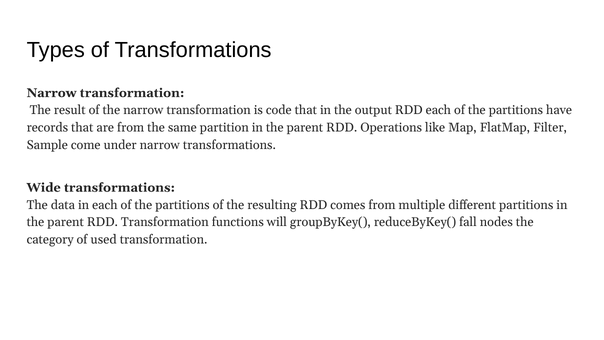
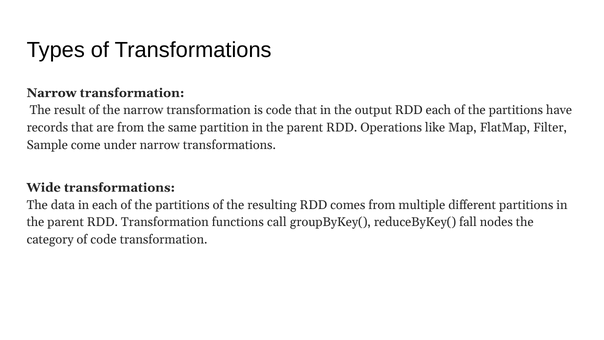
will: will -> call (277, 222)
of used: used -> code (104, 240)
